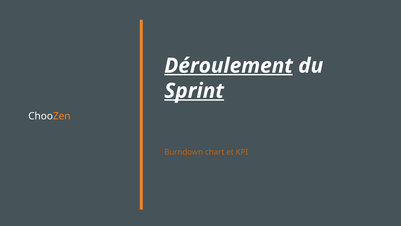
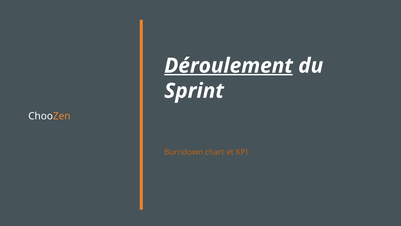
Sprint underline: present -> none (194, 91)
